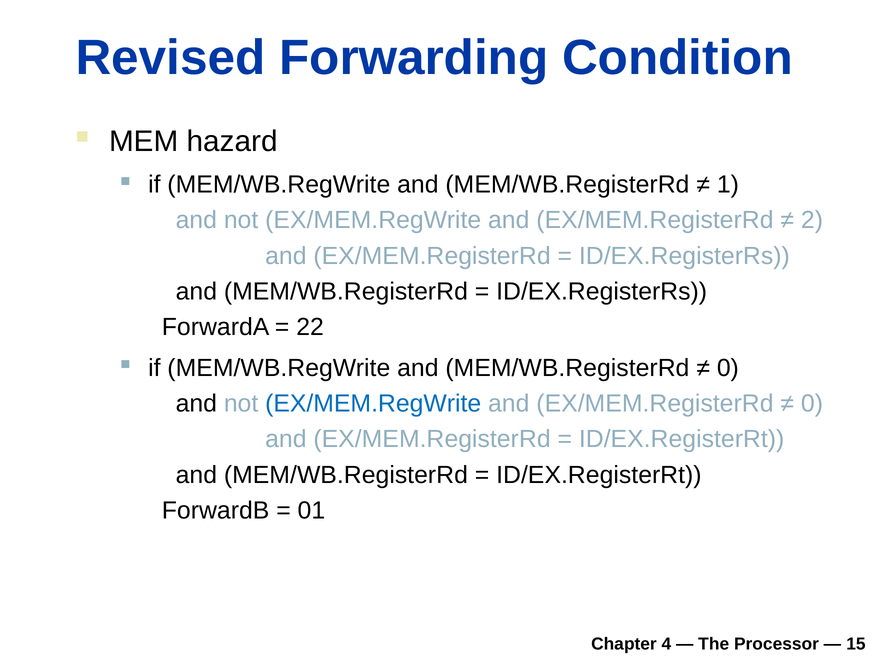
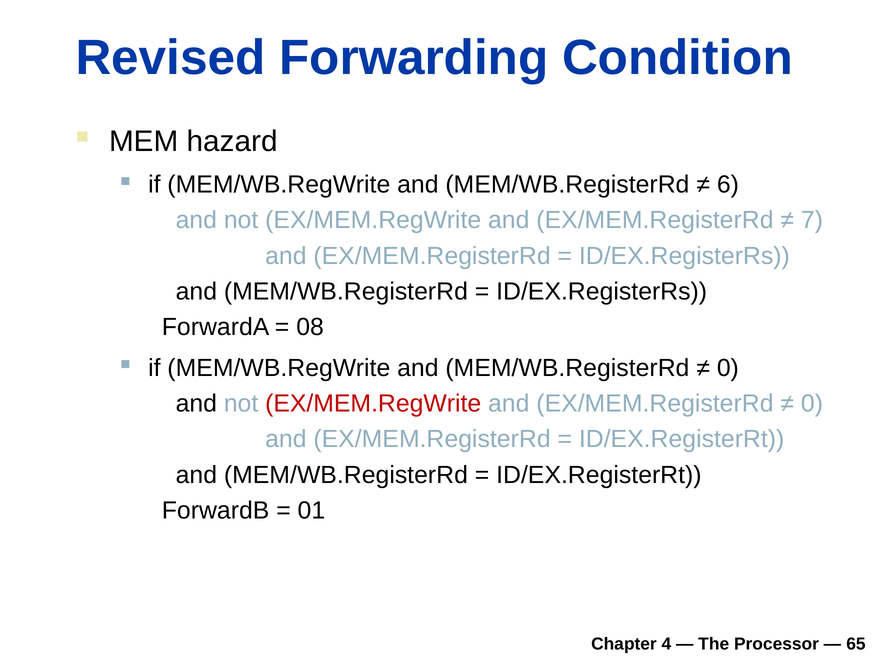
1: 1 -> 6 (728, 185)
2: 2 -> 7 (812, 220)
22: 22 -> 08 (310, 327)
EX/MEM.RegWrite colour: blue -> red (373, 404)
15: 15 -> 65 (856, 644)
